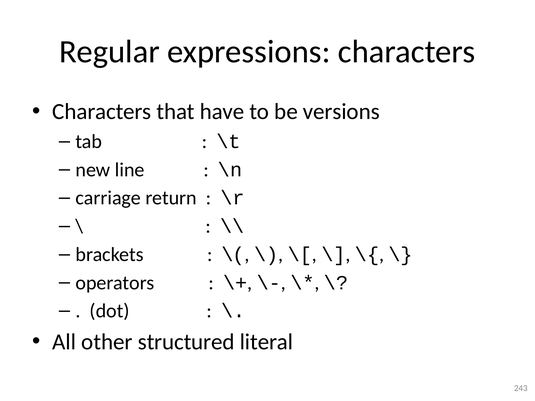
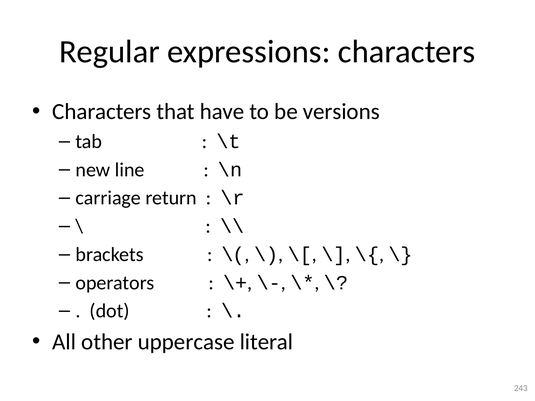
structured: structured -> uppercase (186, 342)
